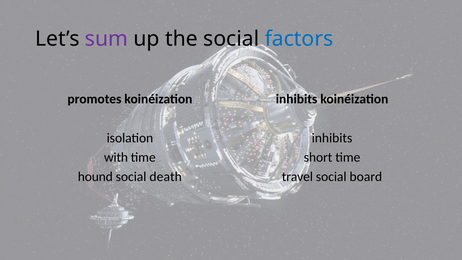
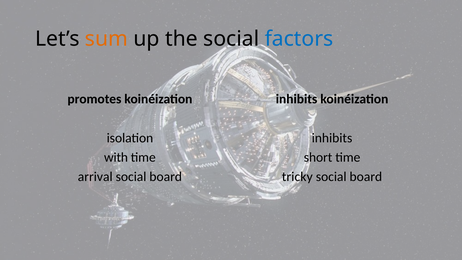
sum colour: purple -> orange (107, 39)
hound: hound -> arrival (95, 177)
death: death -> board (166, 177)
travel: travel -> tricky (297, 177)
